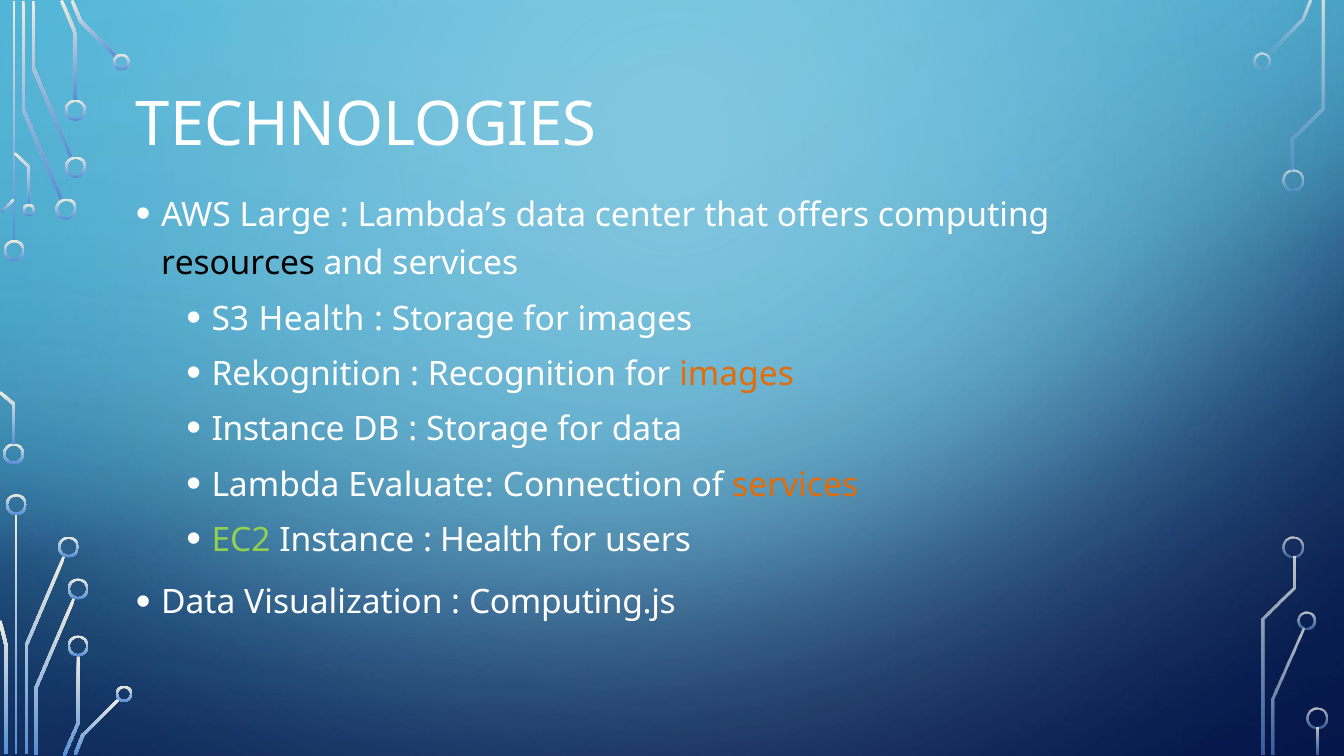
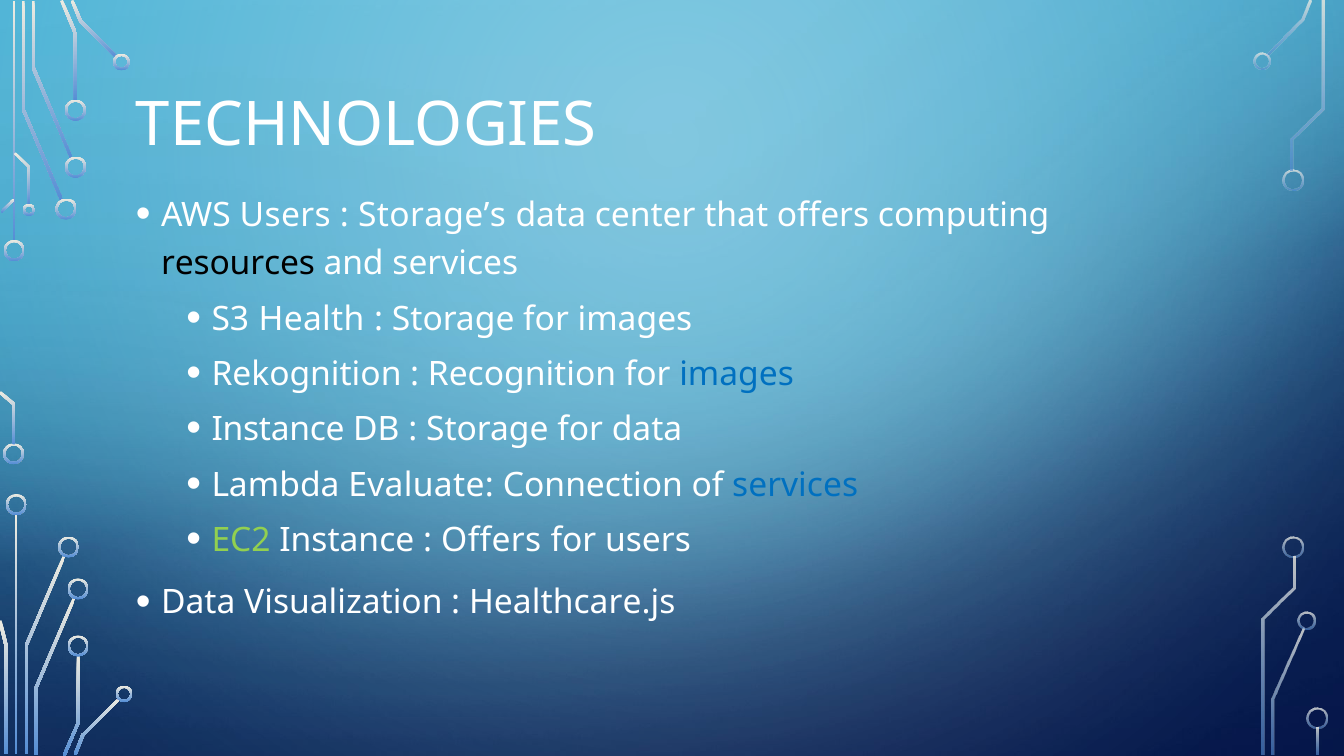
AWS Large: Large -> Users (285, 215)
Lambda’s: Lambda’s -> Storage’s (432, 215)
images colour: orange -> blue (737, 374)
services colour: orange -> blue (795, 485)
Health: Health -> Offers (491, 540)
Computing.js: Computing.js -> Healthcare.js (572, 603)
